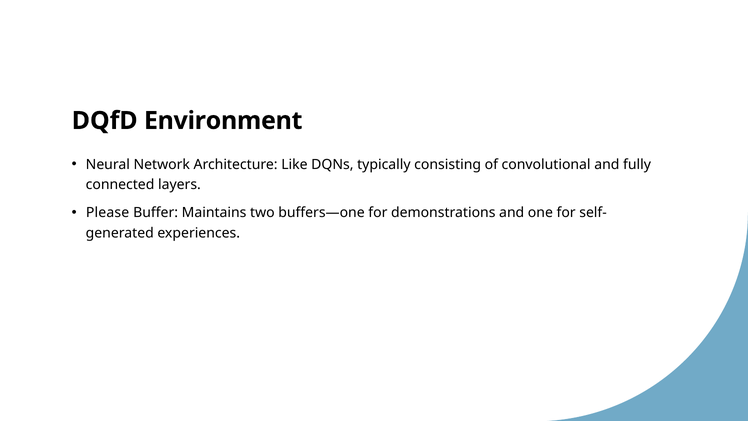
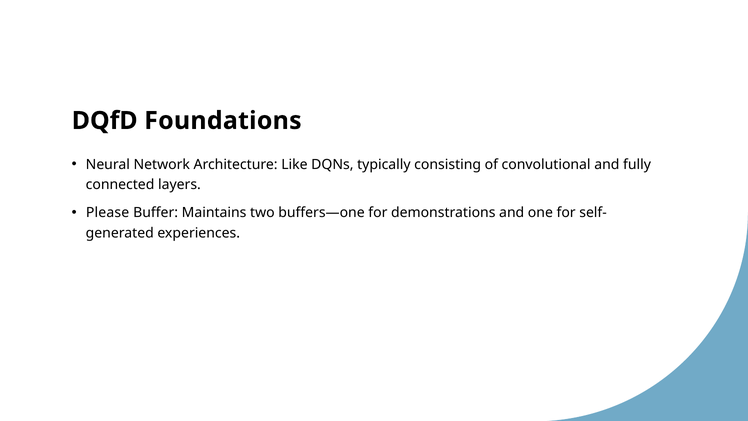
Environment: Environment -> Foundations (223, 121)
